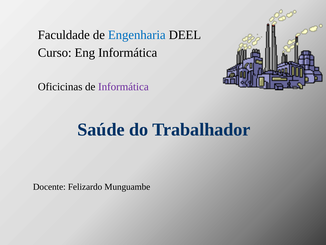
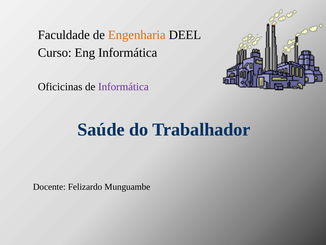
Engenharia colour: blue -> orange (137, 35)
